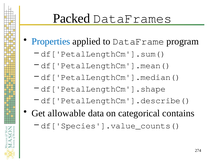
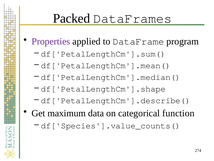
Properties colour: blue -> purple (51, 41)
allowable: allowable -> maximum (67, 113)
contains: contains -> function (178, 113)
